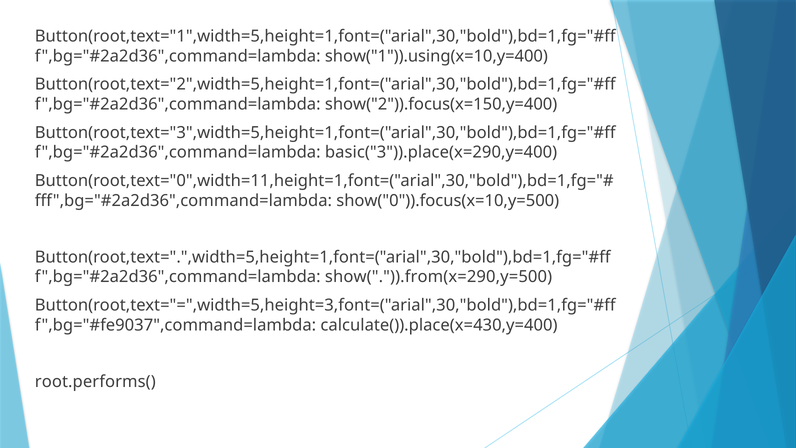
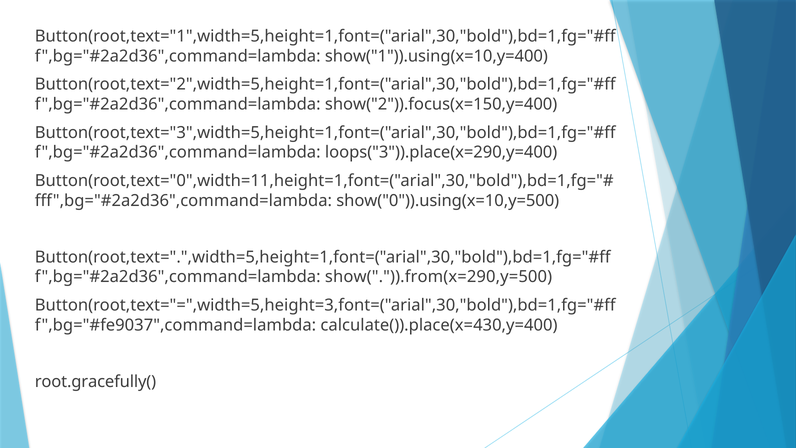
basic("3")).place(x=290,y=400: basic("3")).place(x=290,y=400 -> loops("3")).place(x=290,y=400 (441, 152)
show("0")).focus(x=10,y=500: show("0")).focus(x=10,y=500 -> show("0")).using(x=10,y=500 (448, 200)
root.performs(: root.performs( -> root.gracefully( (95, 381)
